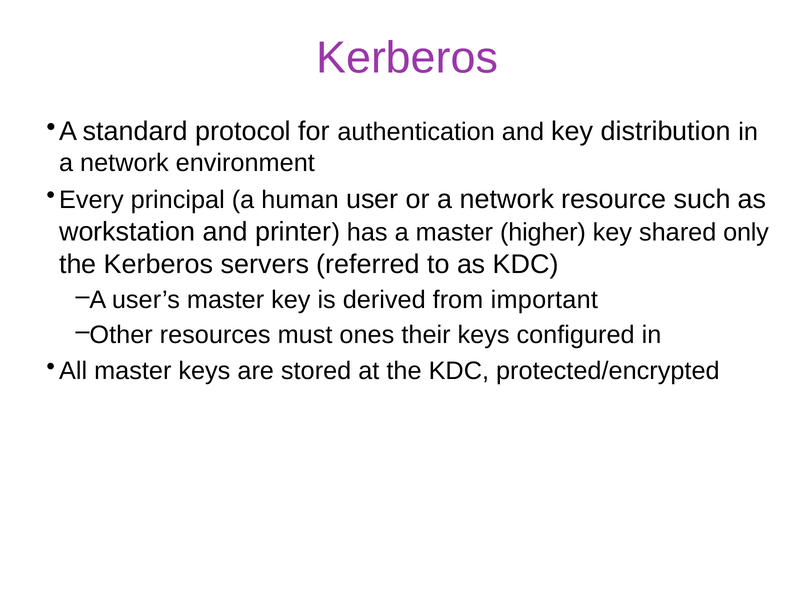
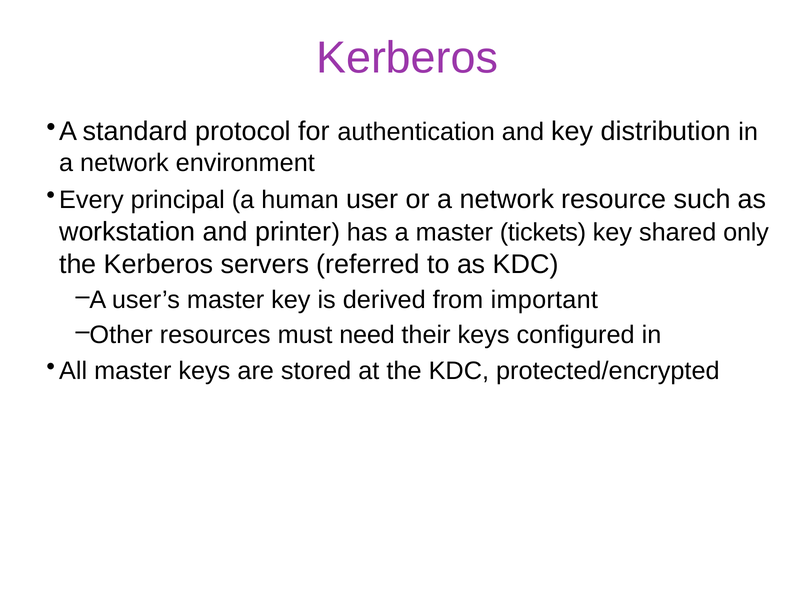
higher: higher -> tickets (543, 232)
ones: ones -> need (367, 335)
